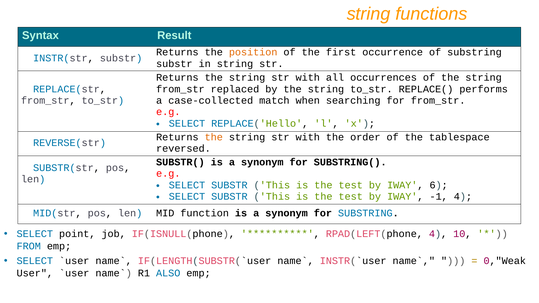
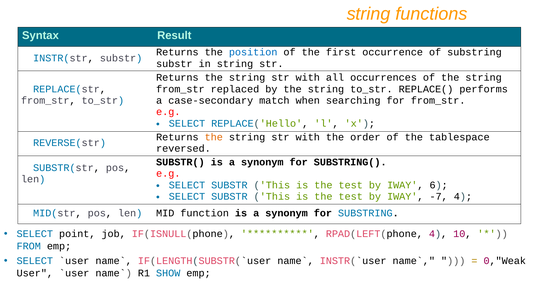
position colour: orange -> blue (253, 52)
case-collected: case-collected -> case-secondary (211, 101)
-1: -1 -> -7 (439, 197)
ALSO: ALSO -> SHOW (168, 273)
